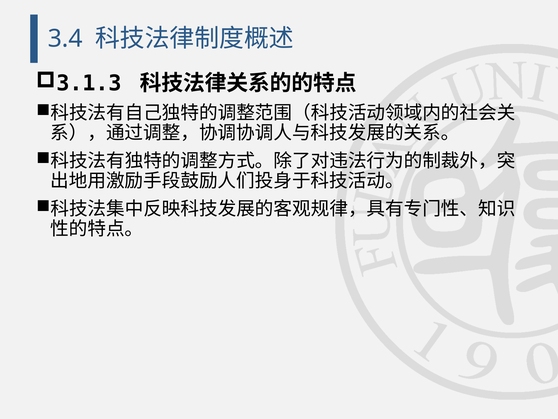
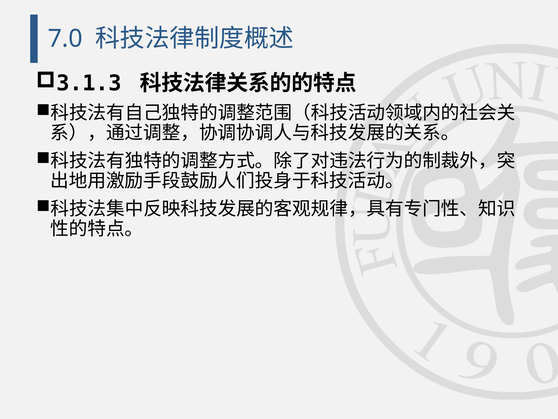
3.4: 3.4 -> 7.0 (65, 39)
